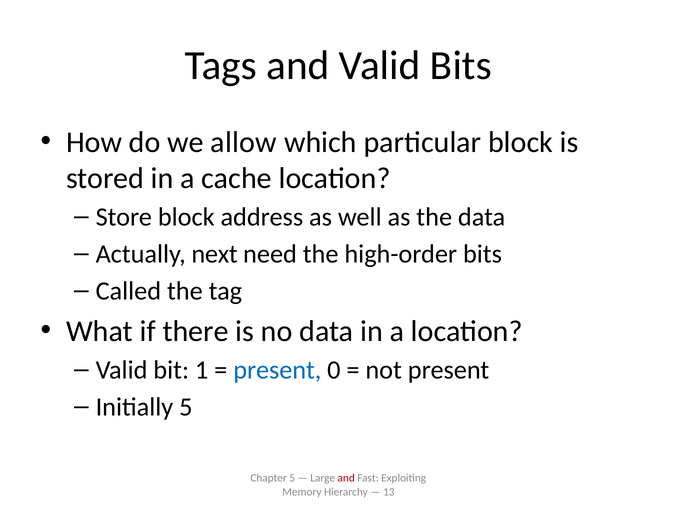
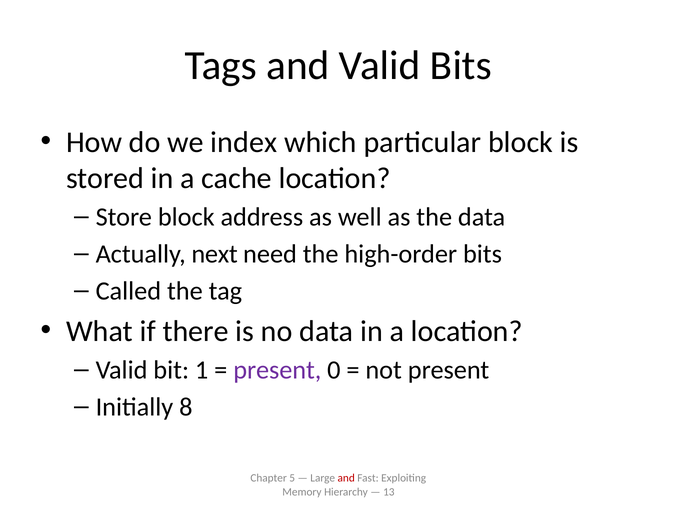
allow: allow -> index (244, 142)
present colour: blue -> purple (277, 370)
Initially 5: 5 -> 8 (186, 407)
